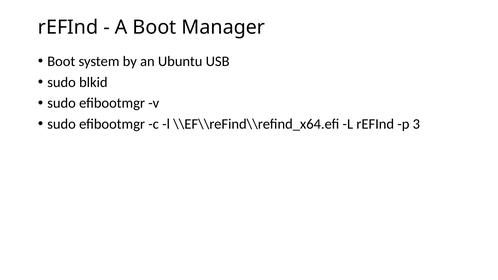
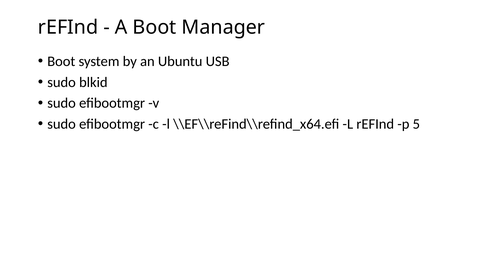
3: 3 -> 5 (416, 124)
